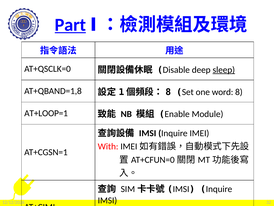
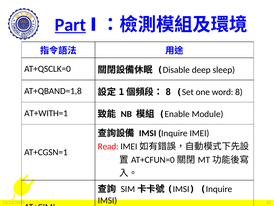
sleep underline: present -> none (224, 70)
AT+LOOP=1: AT+LOOP=1 -> AT+WITH=1 (46, 113)
With: With -> Read (108, 146)
